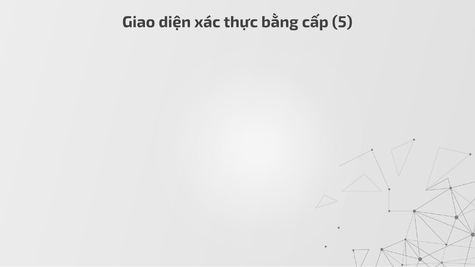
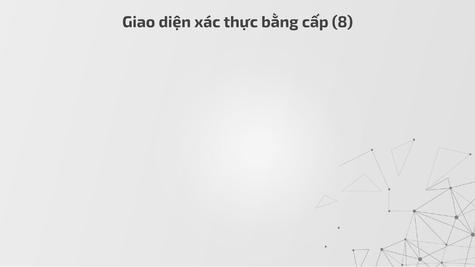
5: 5 -> 8 (342, 22)
